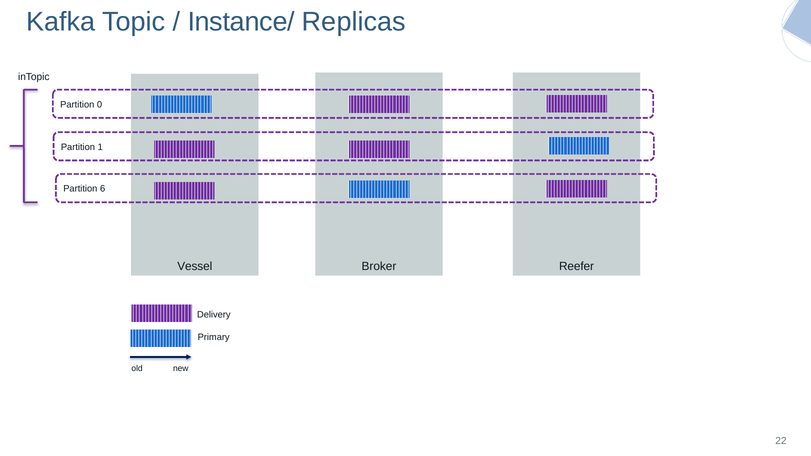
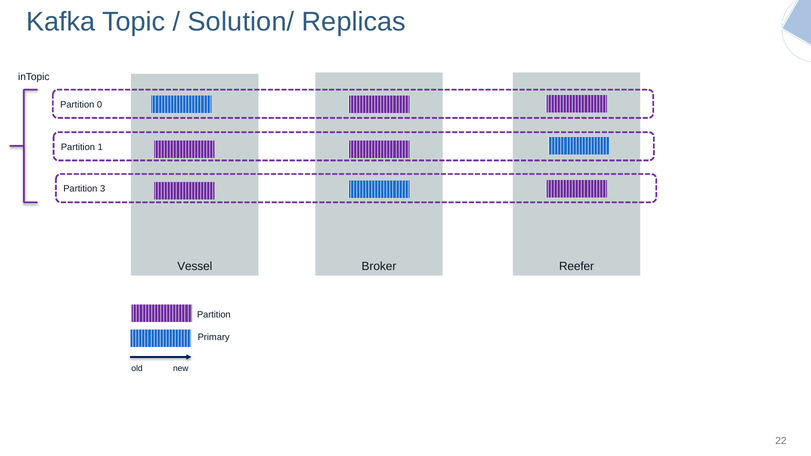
Instance/: Instance/ -> Solution/ (241, 22)
6: 6 -> 3 (103, 189)
Delivery: Delivery -> Partition (214, 315)
